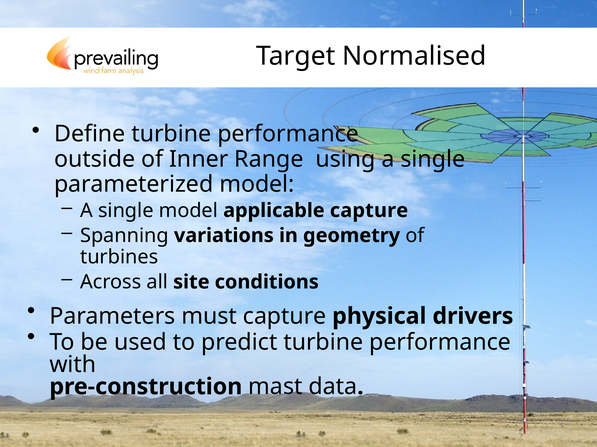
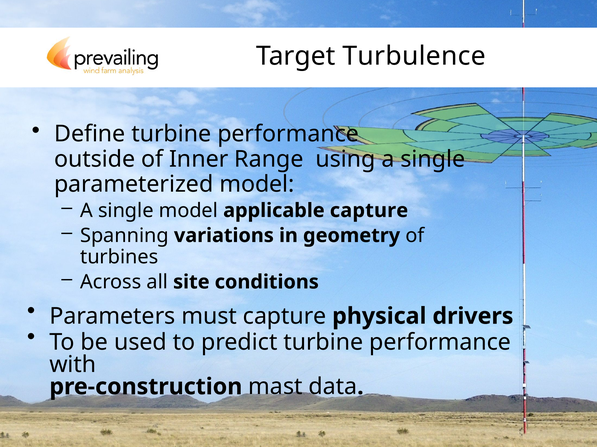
Normalised: Normalised -> Turbulence (414, 56)
